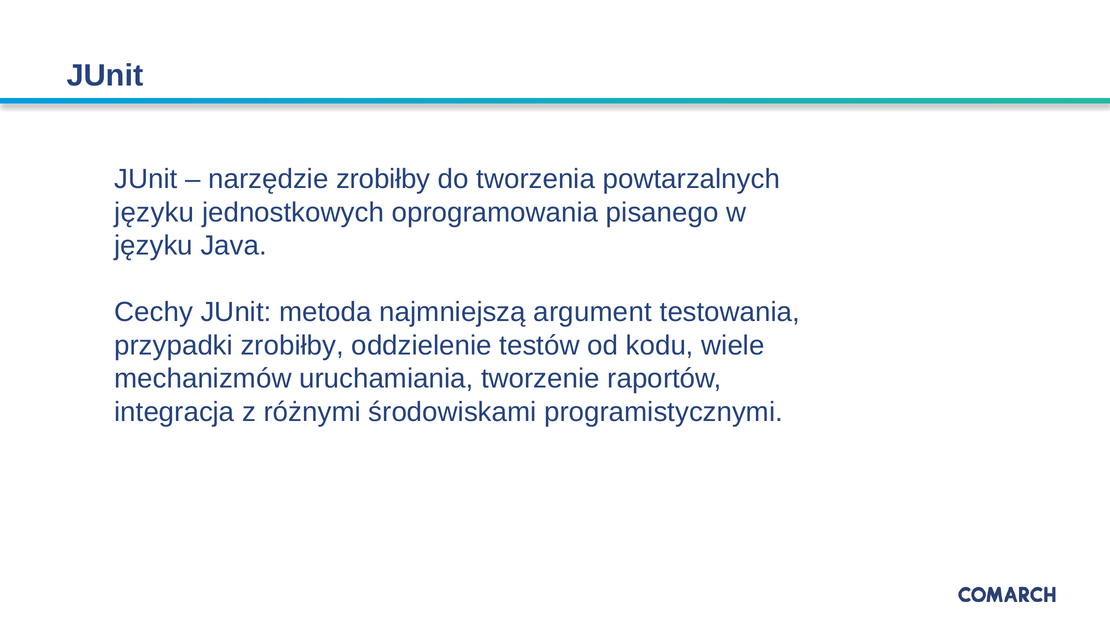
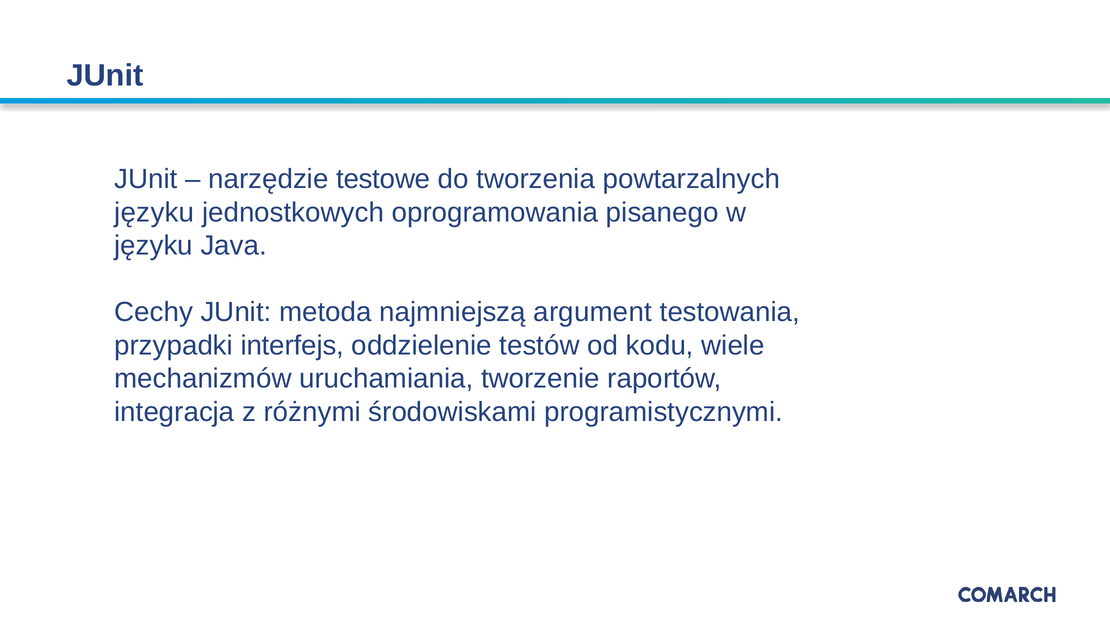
narzędzie zrobiłby: zrobiłby -> testowe (383, 179)
przypadki zrobiłby: zrobiłby -> interfejs (292, 346)
